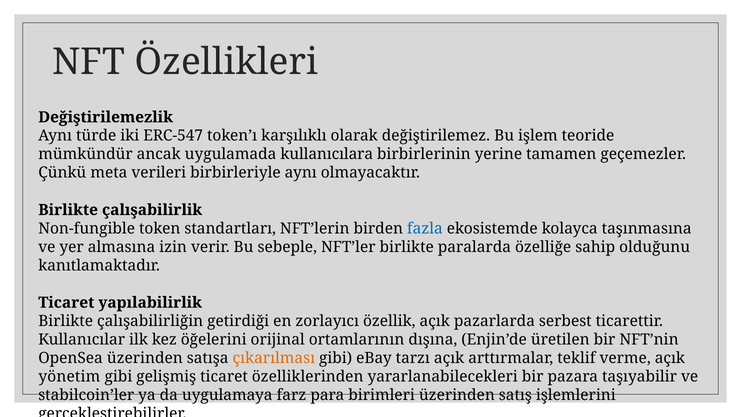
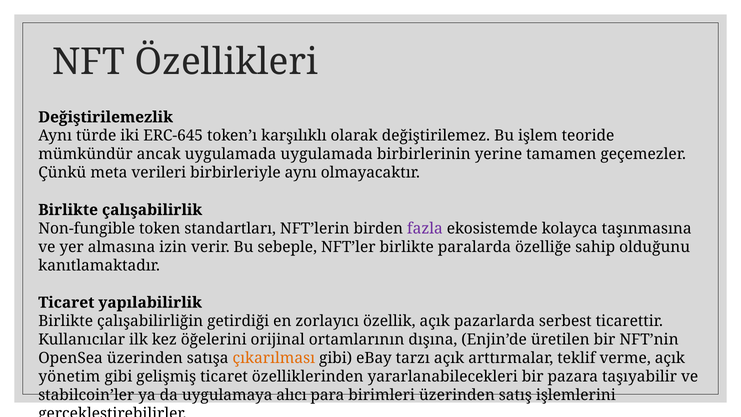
ERC-547: ERC-547 -> ERC-645 (173, 136)
uygulamada kullanıcılara: kullanıcılara -> uygulamada (327, 154)
fazla colour: blue -> purple (425, 228)
farz: farz -> alıcı (292, 395)
